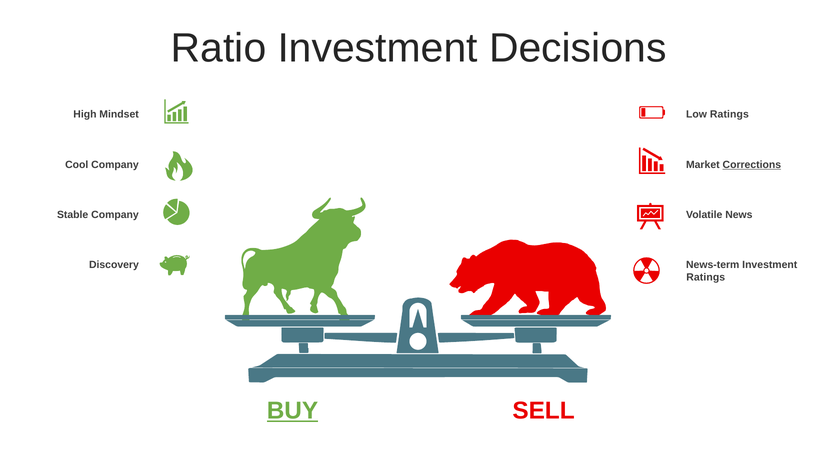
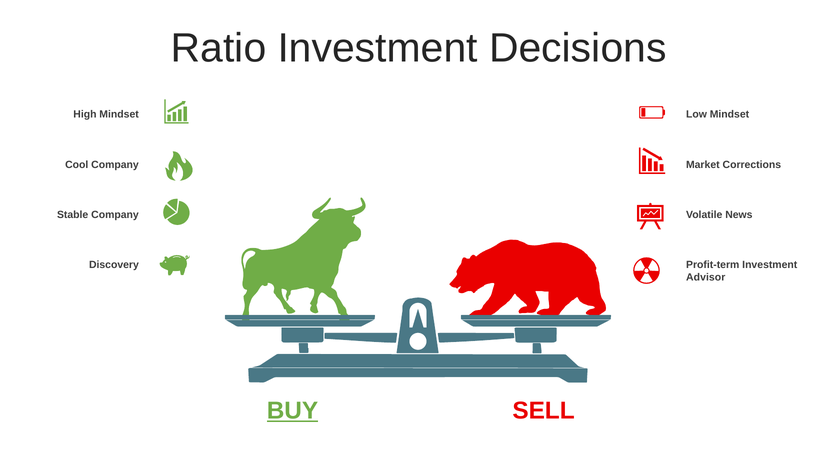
Low Ratings: Ratings -> Mindset (729, 115)
Corrections underline: present -> none (752, 165)
News-term: News-term -> Profit-term (713, 265)
Ratings: Ratings -> Advisor (706, 278)
